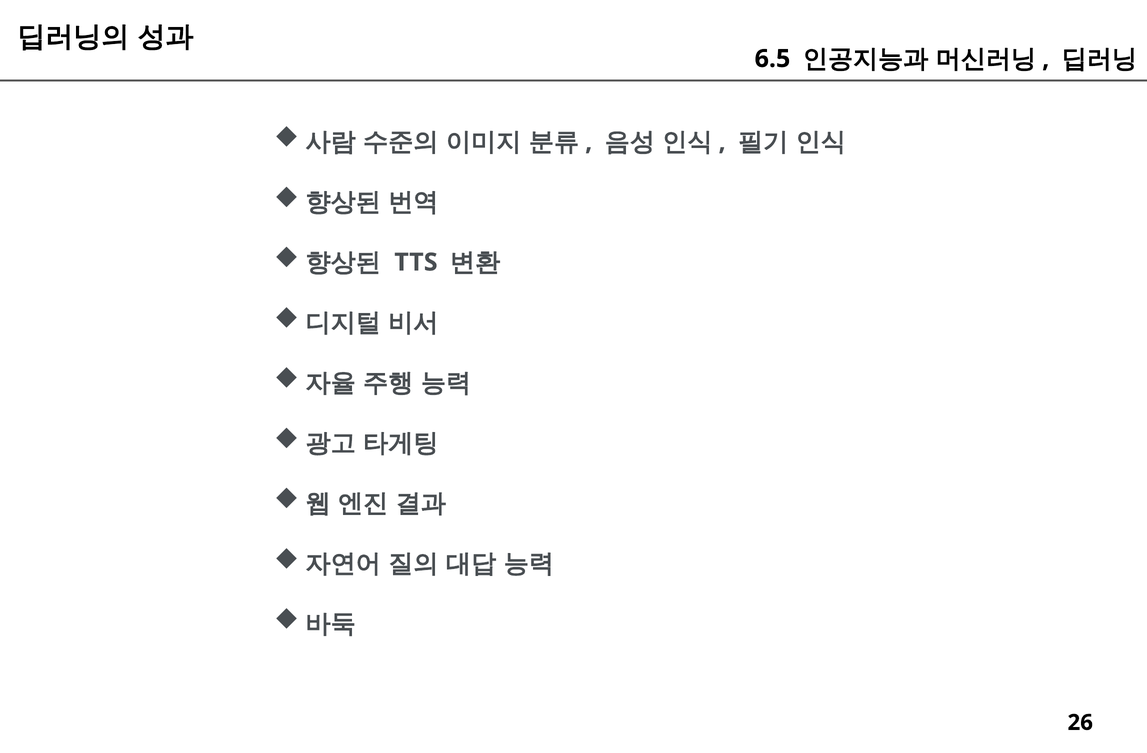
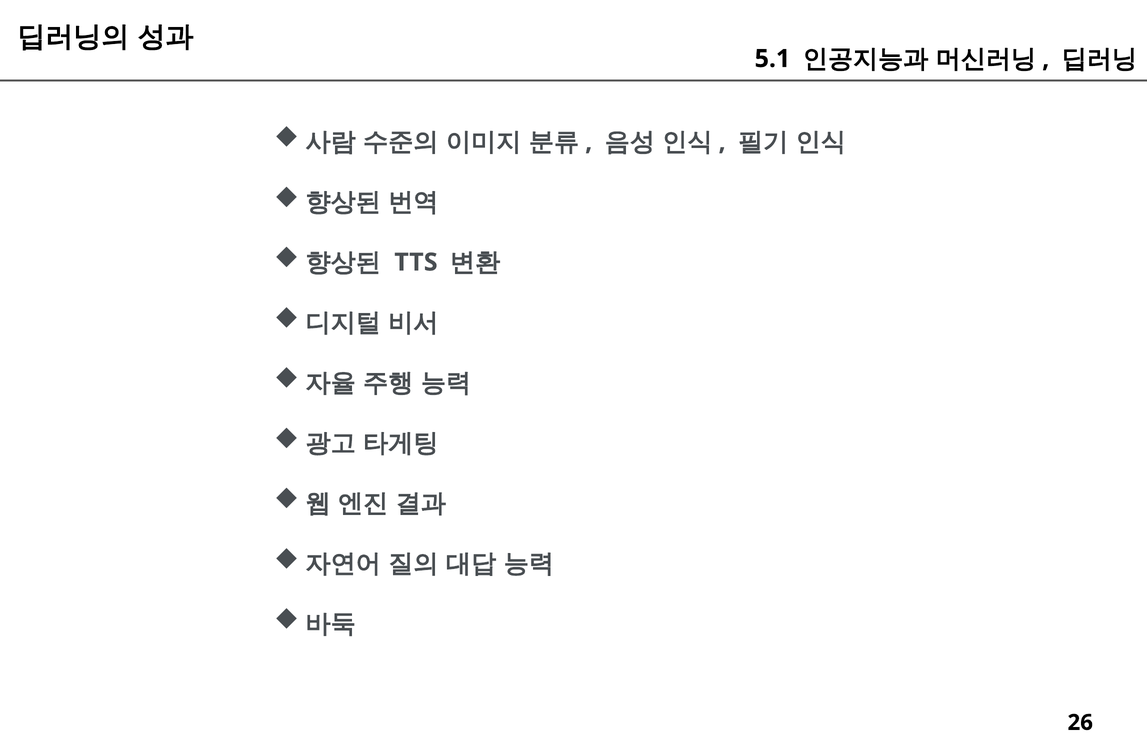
6.5: 6.5 -> 5.1 (772, 59)
